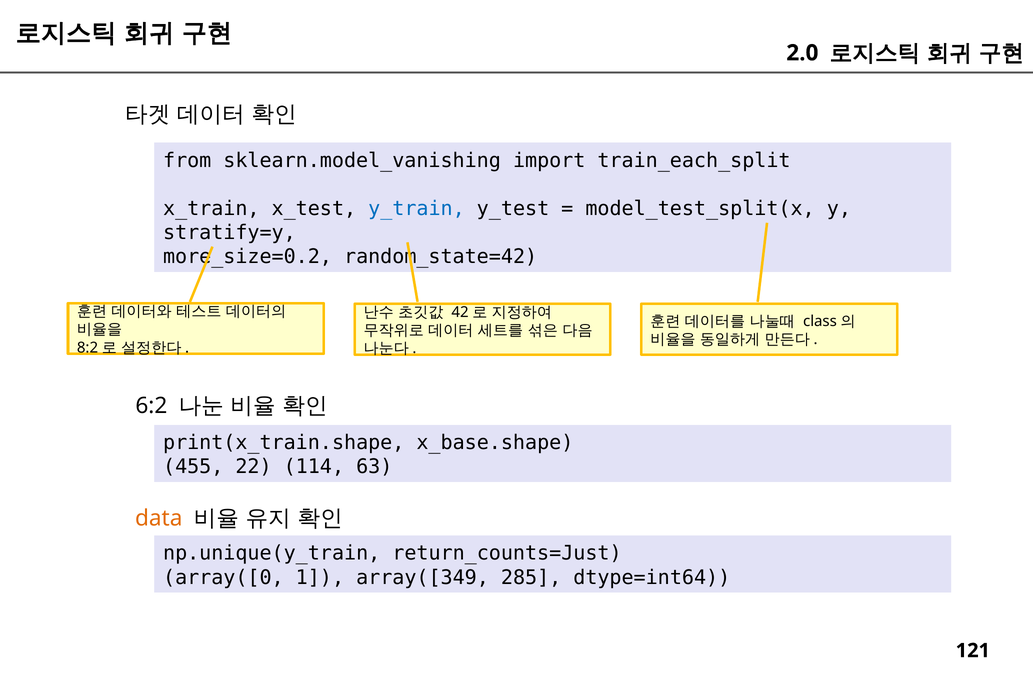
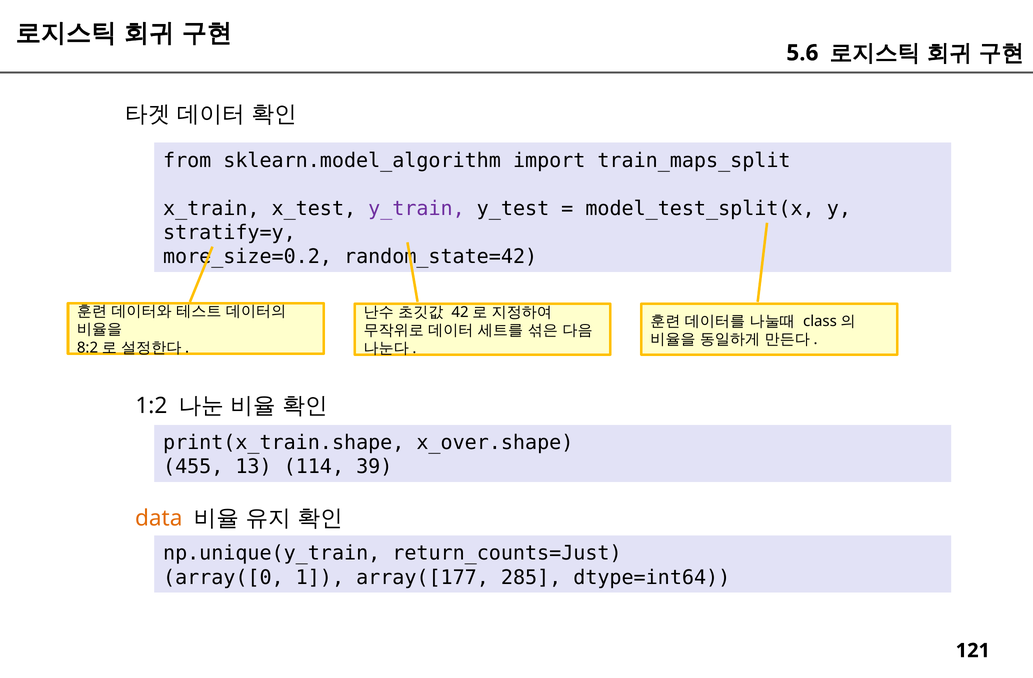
2.0: 2.0 -> 5.6 (802, 53)
sklearn.model_vanishing: sklearn.model_vanishing -> sklearn.model_algorithm (362, 161)
train_each_split: train_each_split -> train_maps_split (694, 161)
y_train colour: blue -> purple (416, 209)
6:2: 6:2 -> 1:2 (151, 406)
x_base.shape: x_base.shape -> x_over.shape (495, 443)
22: 22 -> 13 (254, 467)
63: 63 -> 39 (374, 467)
array([349: array([349 -> array([177 (422, 578)
